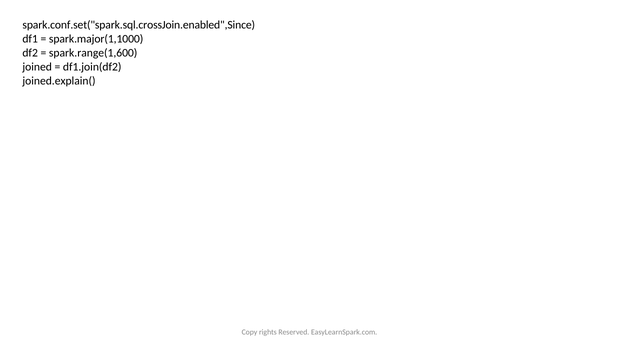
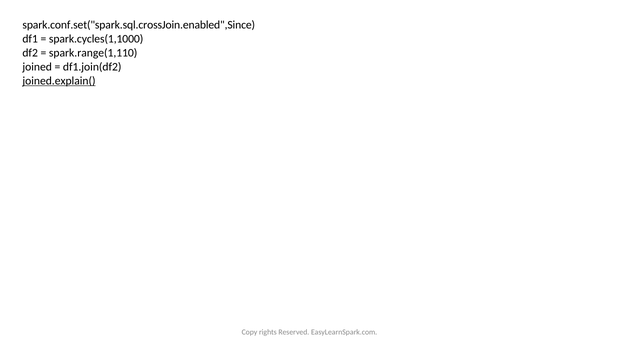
spark.major(1,1000: spark.major(1,1000 -> spark.cycles(1,1000 (96, 39)
spark.range(1,600: spark.range(1,600 -> spark.range(1,110 (93, 53)
joined.explain( underline: none -> present (59, 81)
